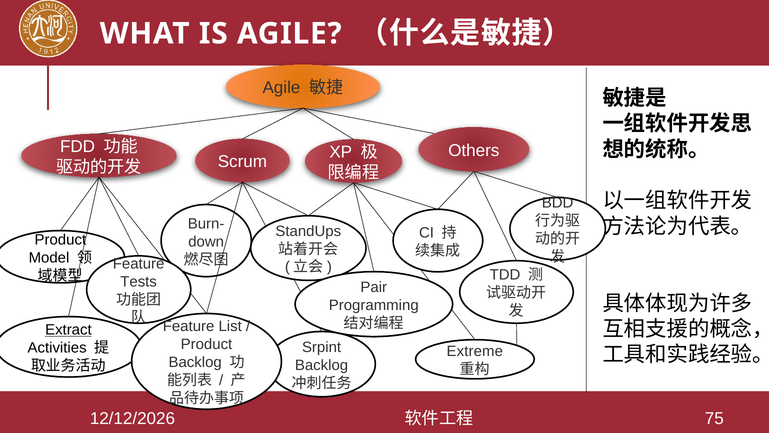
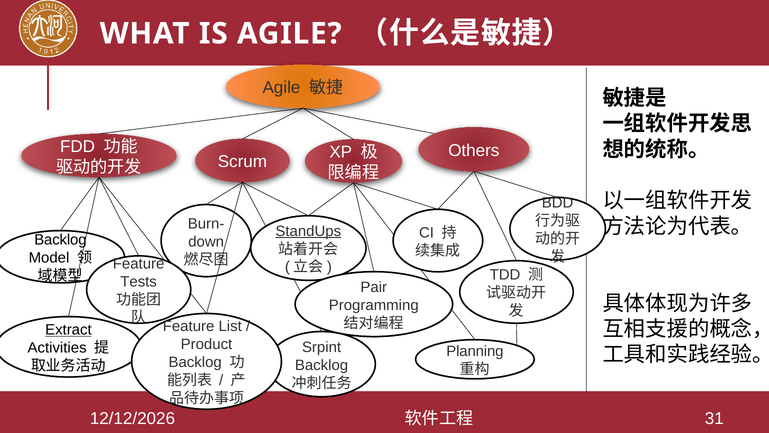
StandUps underline: none -> present (308, 231)
Product: Product -> Backlog (60, 240)
Extreme: Extreme -> Planning (475, 351)
75: 75 -> 31 (714, 418)
